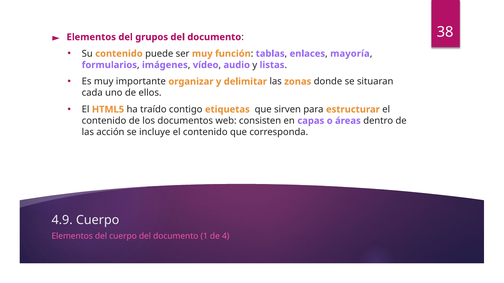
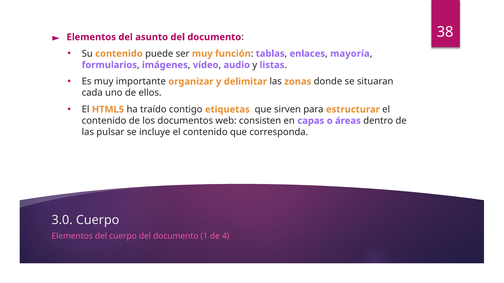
grupos: grupos -> asunto (152, 37)
acción: acción -> pulsar (110, 132)
4.9: 4.9 -> 3.0 (62, 220)
